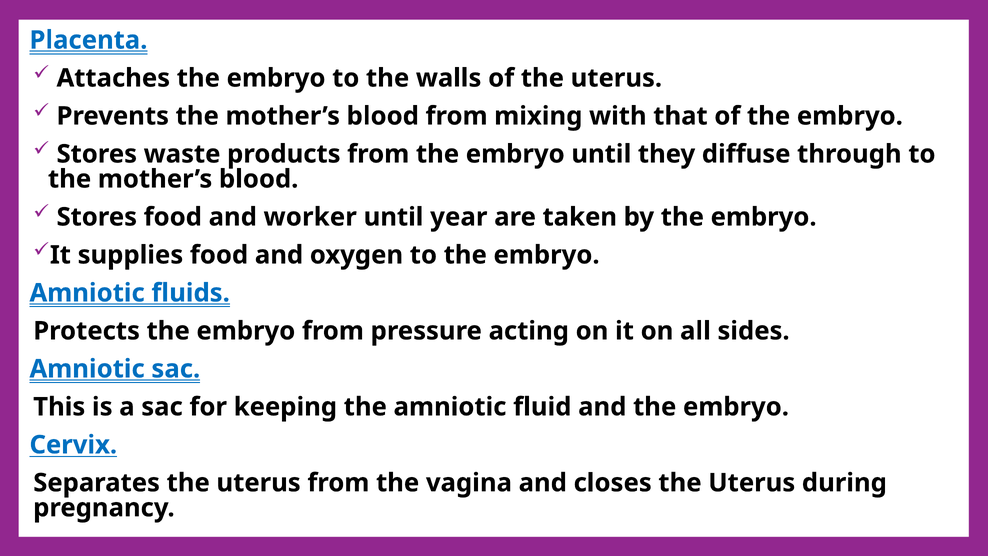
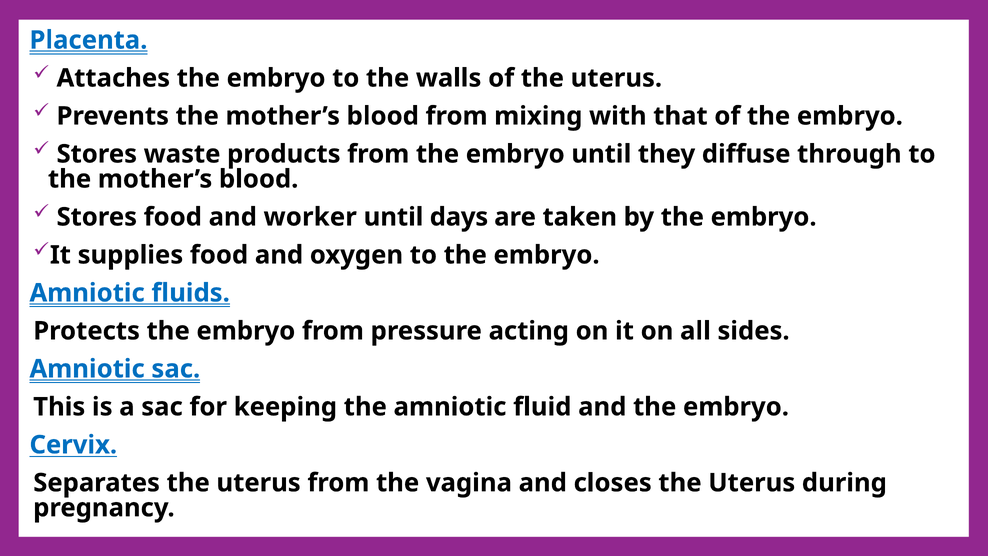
year: year -> days (459, 217)
